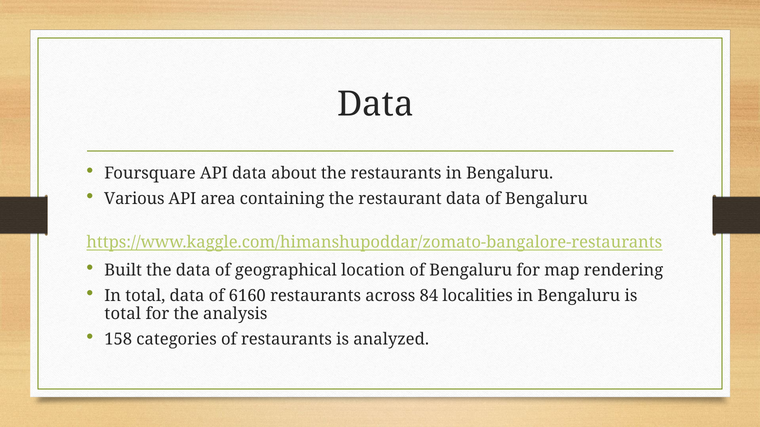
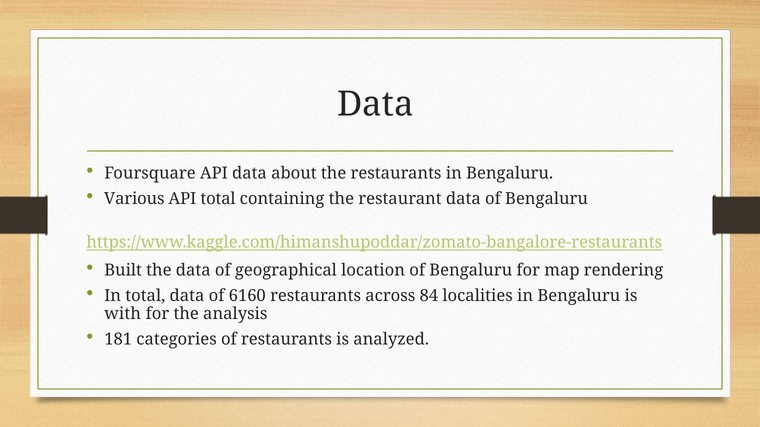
API area: area -> total (218, 199)
total: total -> with (123, 314)
158: 158 -> 181 (118, 340)
